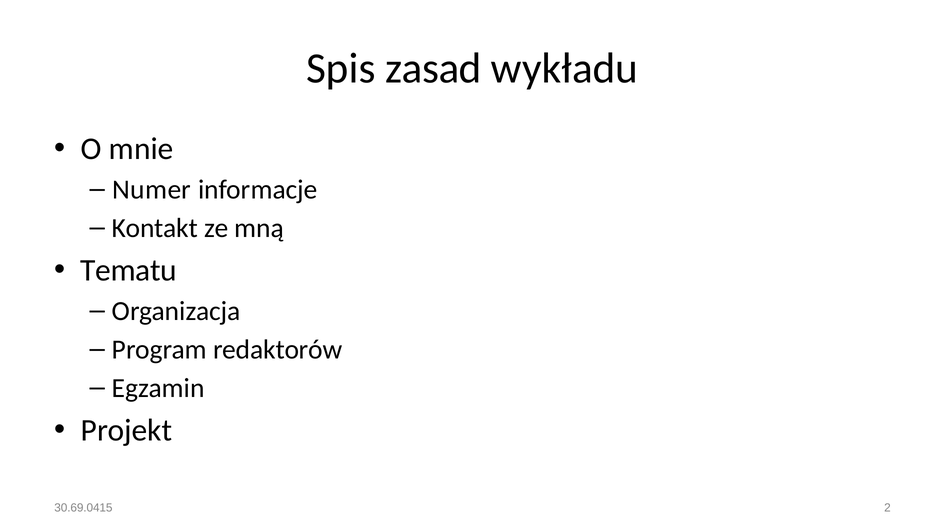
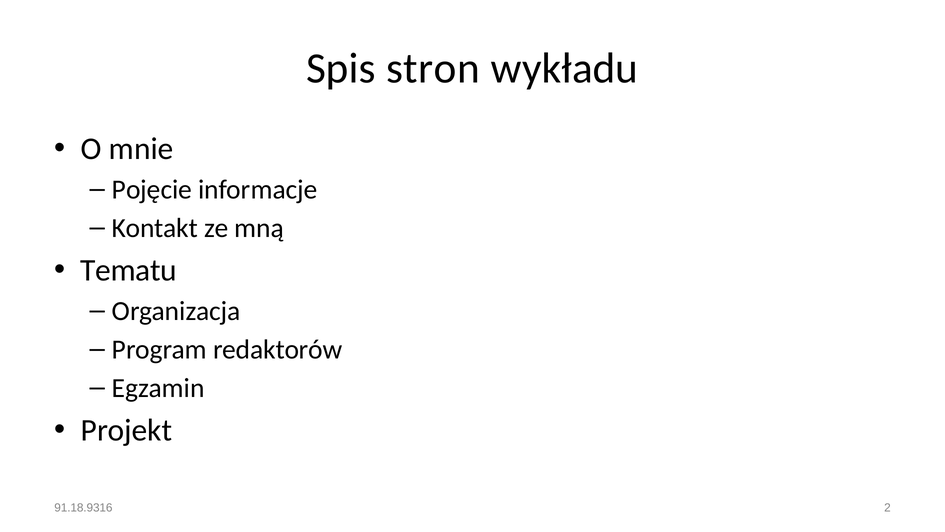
zasad: zasad -> stron (433, 69)
Numer: Numer -> Pojęcie (152, 189)
30.69.0415: 30.69.0415 -> 91.18.9316 (83, 508)
